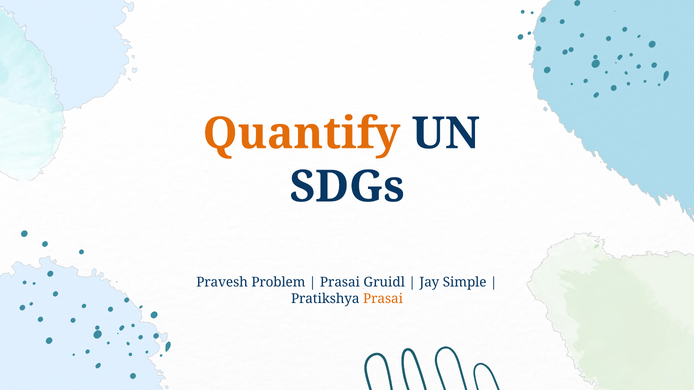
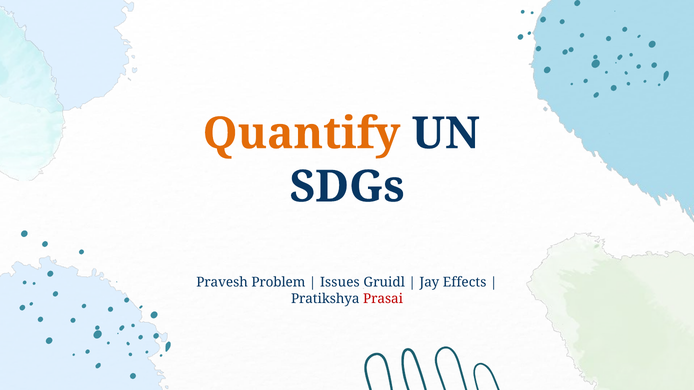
Prasai: Prasai -> Issues (340, 283)
Simple: Simple -> Effects (465, 283)
Prasai colour: orange -> red (383, 299)
